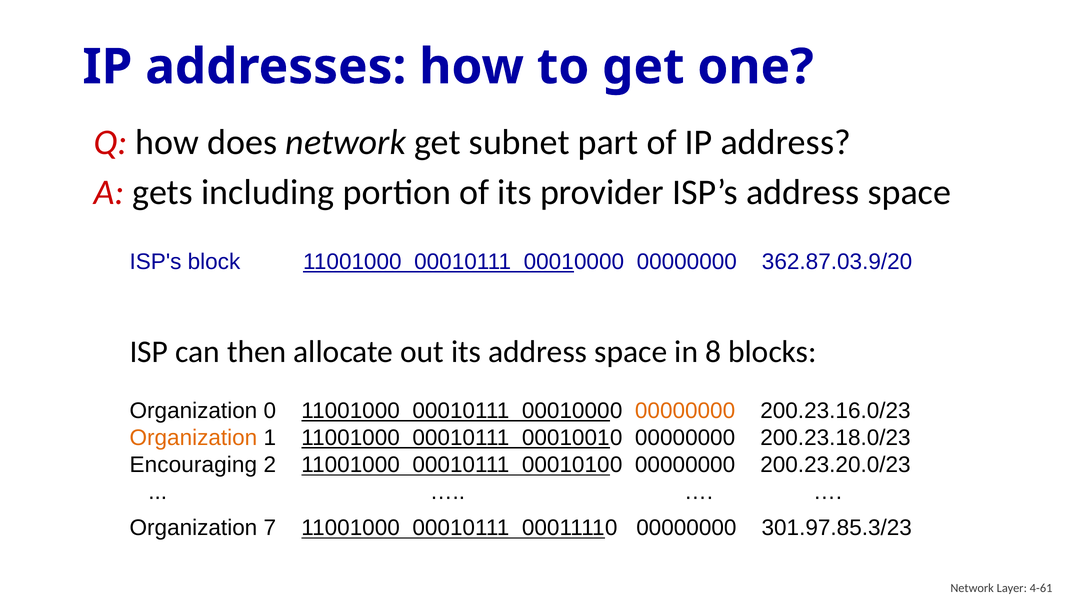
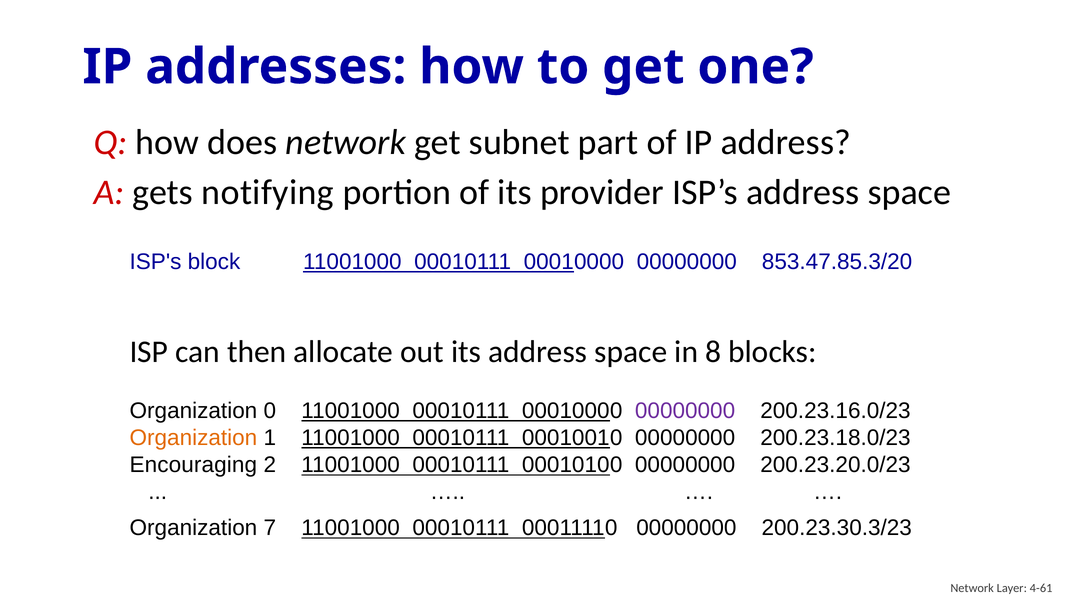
including: including -> notifying (268, 193)
362.87.03.9/20: 362.87.03.9/20 -> 853.47.85.3/20 (837, 262)
00000000 colour: orange -> purple (685, 411)
301.97.85.3/23: 301.97.85.3/23 -> 200.23.30.3/23 (837, 528)
